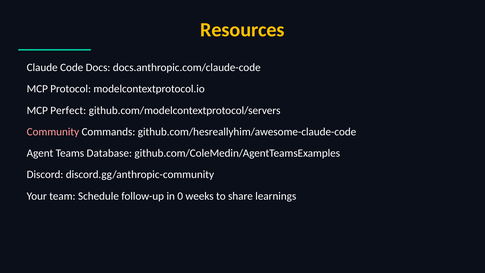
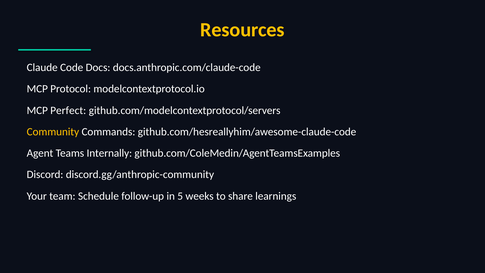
Community colour: pink -> yellow (53, 132)
Database: Database -> Internally (109, 153)
0: 0 -> 5 (180, 196)
